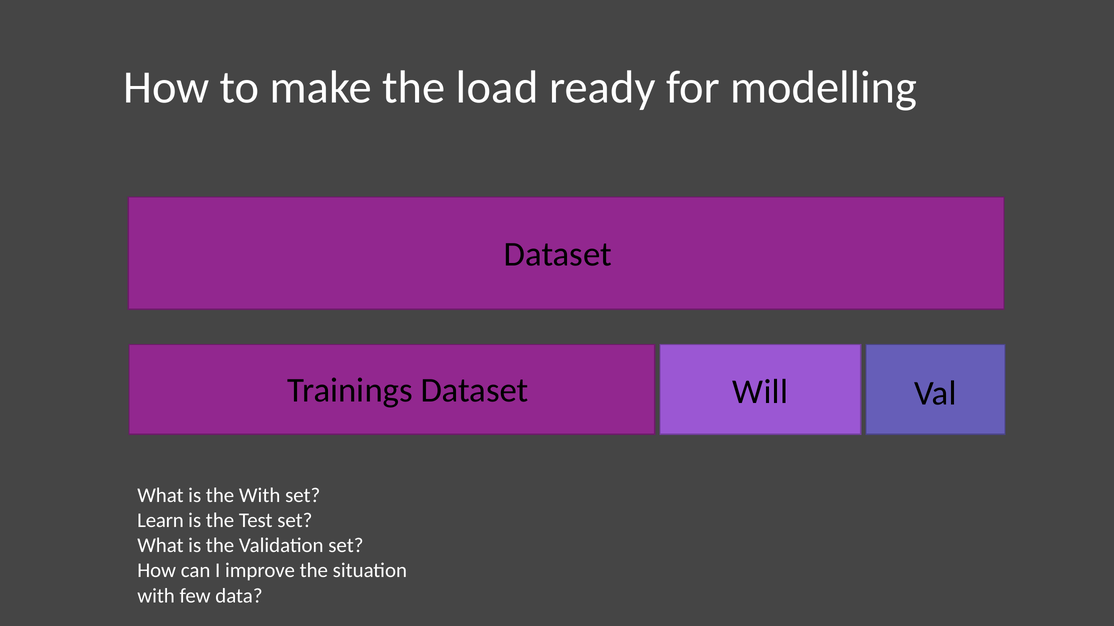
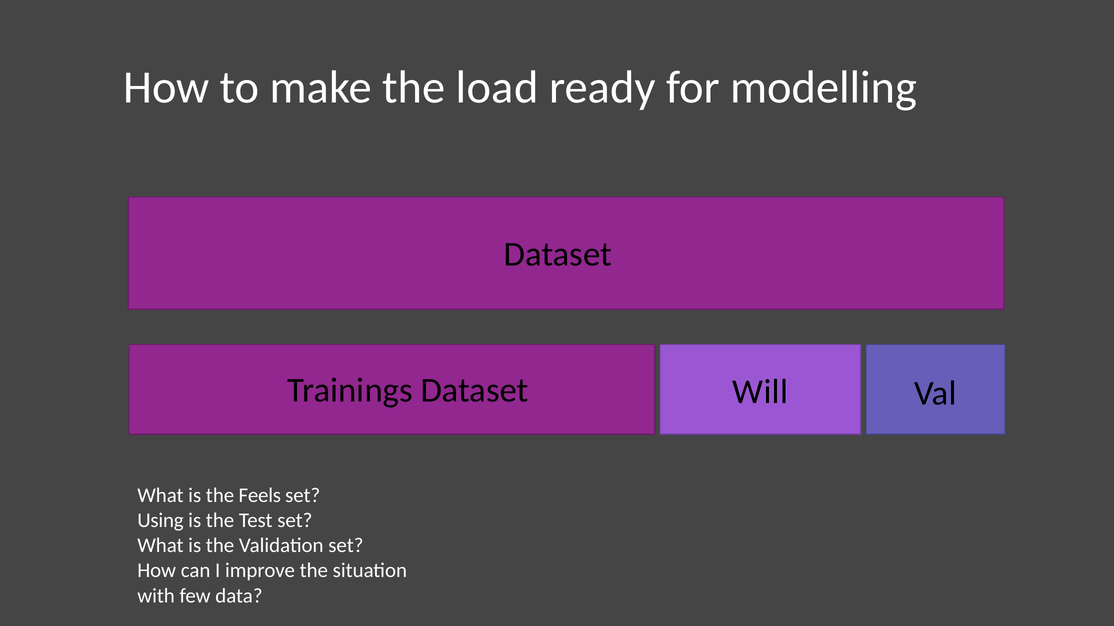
the With: With -> Feels (260, 496)
Learn: Learn -> Using (160, 521)
